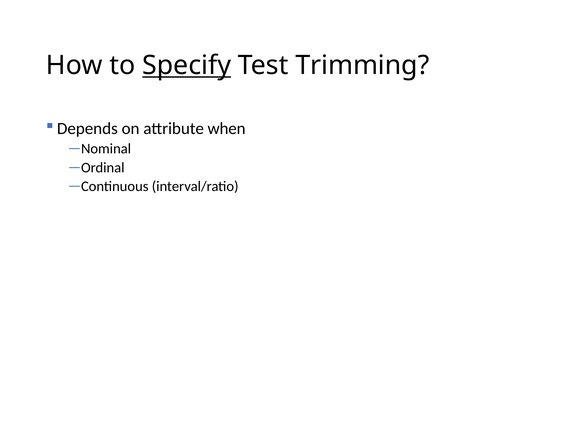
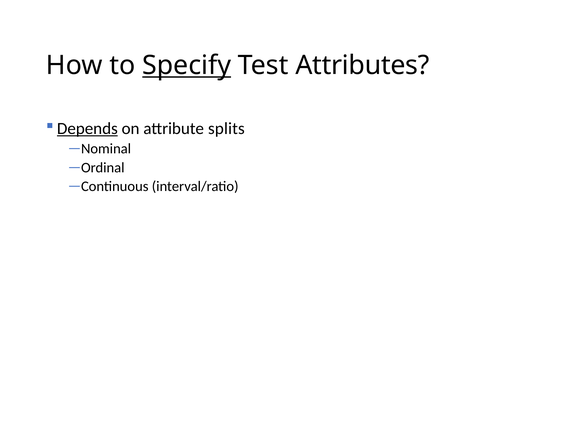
Trimming: Trimming -> Attributes (362, 65)
Depends underline: none -> present (87, 129)
when: when -> splits (226, 129)
